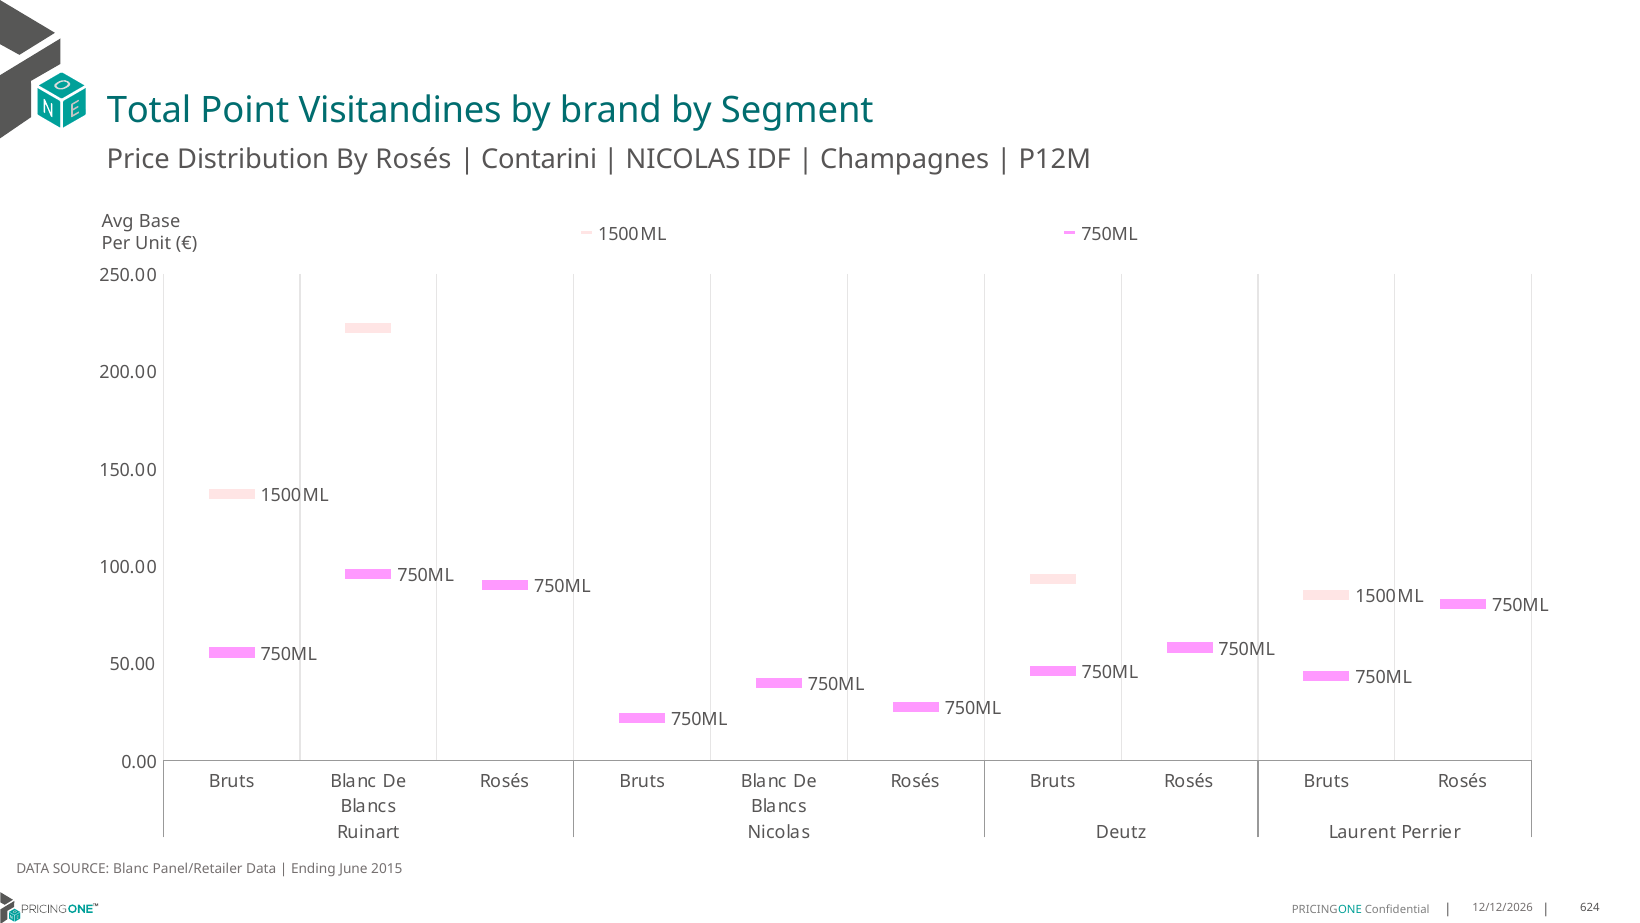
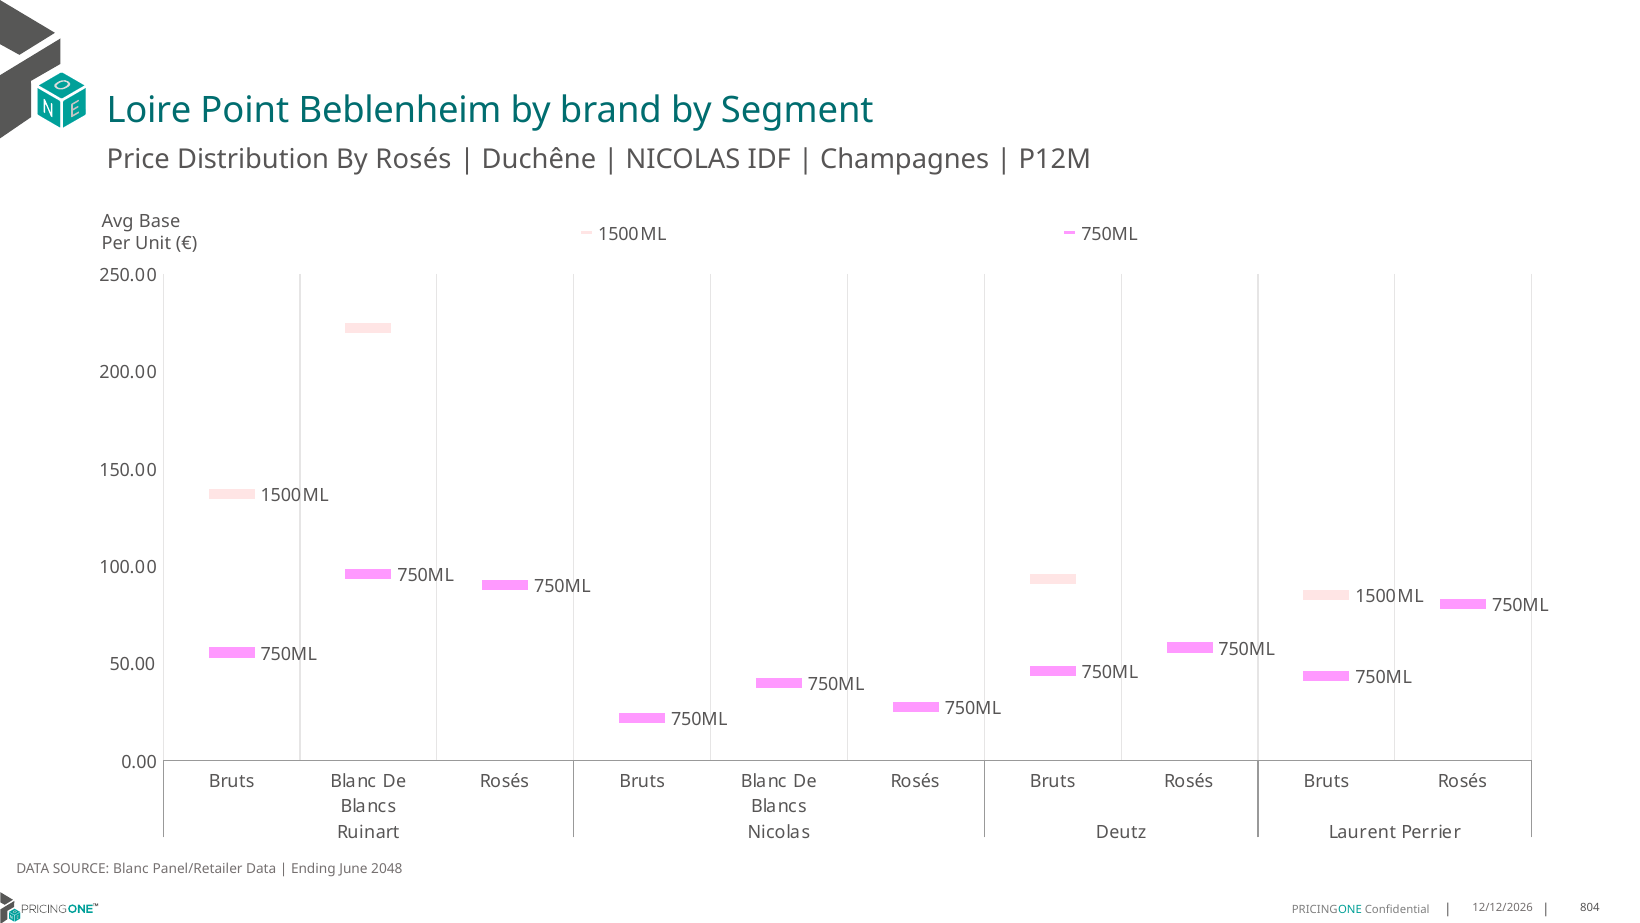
Total: Total -> Loire (149, 110)
Visitandines: Visitandines -> Beblenheim (400, 110)
Contarini: Contarini -> Duchêne (539, 160)
2015: 2015 -> 2048 (387, 869)
624: 624 -> 804 (1590, 907)
